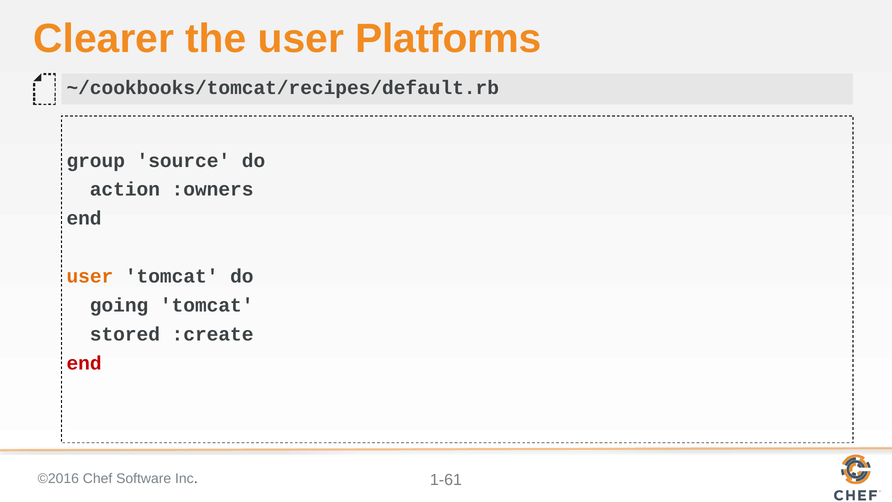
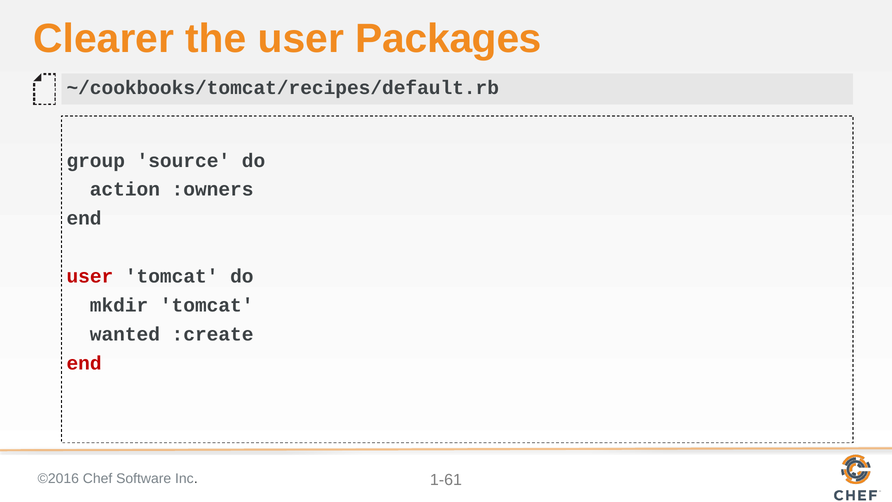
Platforms: Platforms -> Packages (449, 39)
user colour: orange -> red (90, 276)
going: going -> mkdir (119, 305)
stored: stored -> wanted (125, 334)
